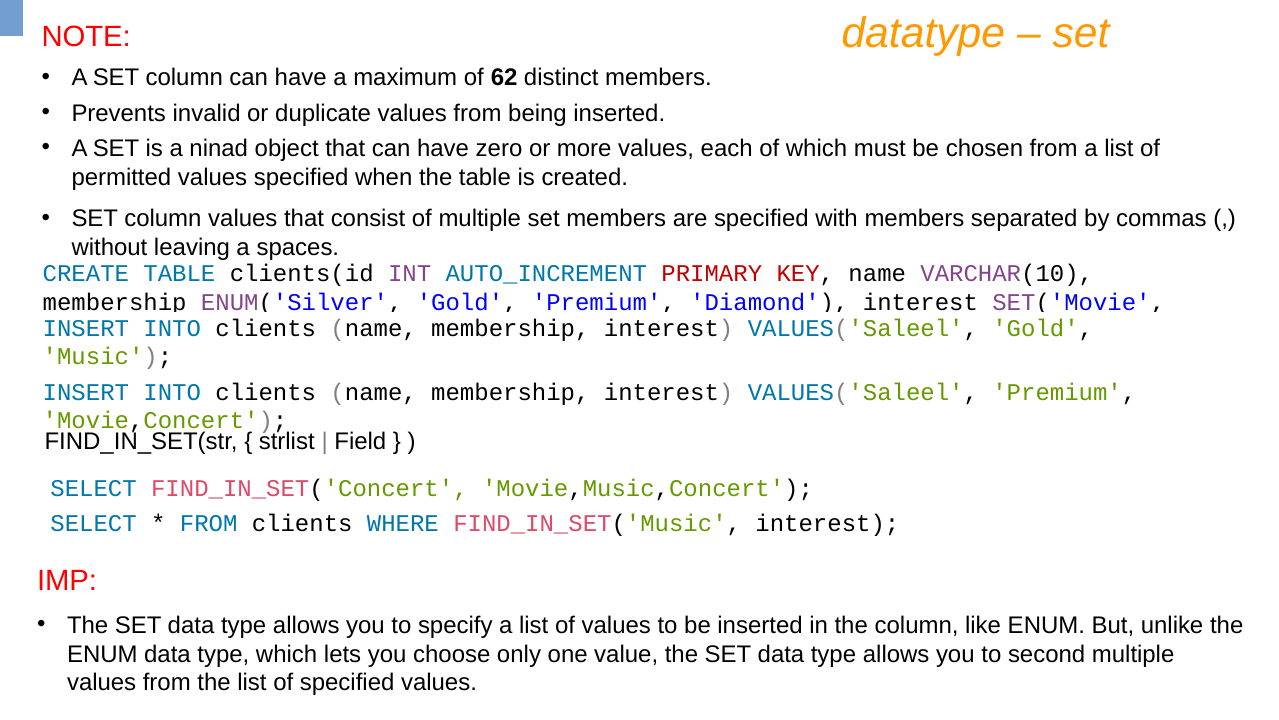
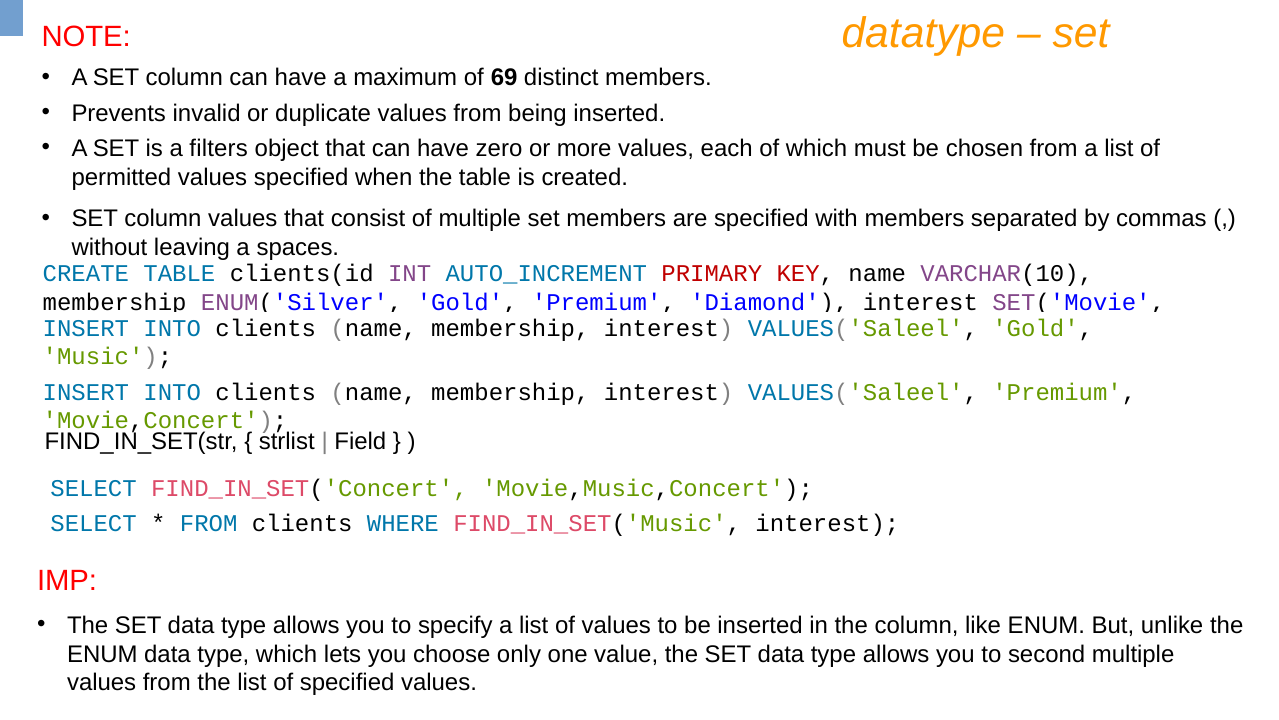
62: 62 -> 69 (504, 78)
ninad: ninad -> filters (219, 148)
